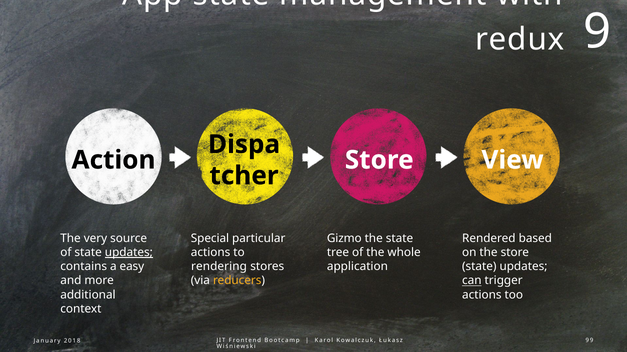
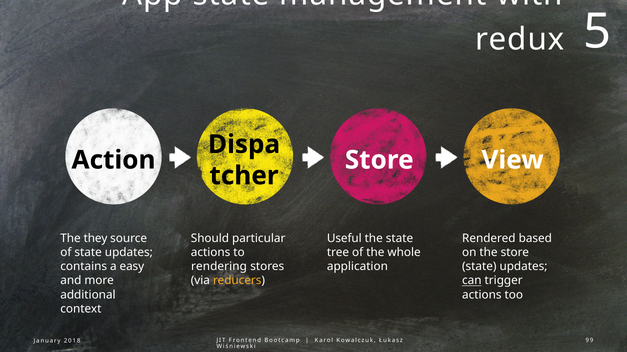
9: 9 -> 5 (597, 31)
very: very -> they (96, 239)
Special: Special -> Should (210, 239)
Gizmo: Gizmo -> Useful (344, 239)
updates underline: present -> none (129, 253)
